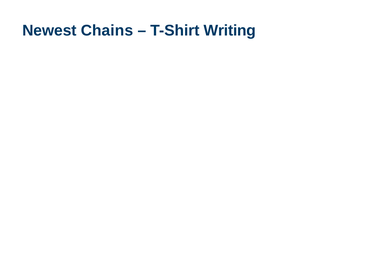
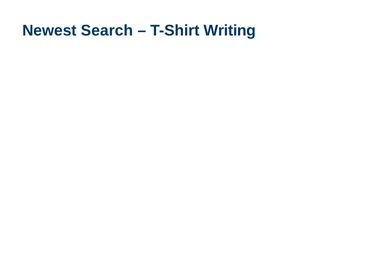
Chains: Chains -> Search (107, 31)
